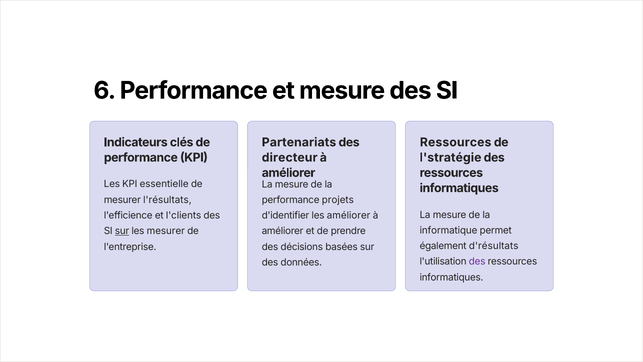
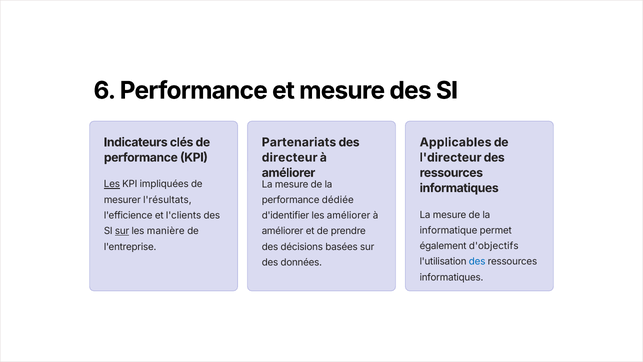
Ressources: Ressources -> Applicables (456, 142)
l'stratégie: l'stratégie -> l'directeur (451, 157)
Les underline: none -> present (112, 184)
essentielle: essentielle -> impliquées (164, 184)
projets: projets -> dédiée (338, 200)
les mesurer: mesurer -> manière (166, 231)
d'résultats: d'résultats -> d'objectifs (494, 246)
des colour: purple -> blue (477, 261)
